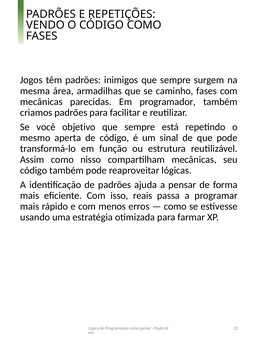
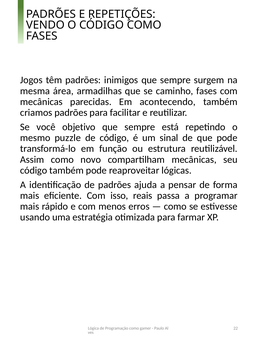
programador: programador -> acontecendo (168, 102)
aperta: aperta -> puzzle (68, 138)
nisso: nisso -> novo (91, 159)
